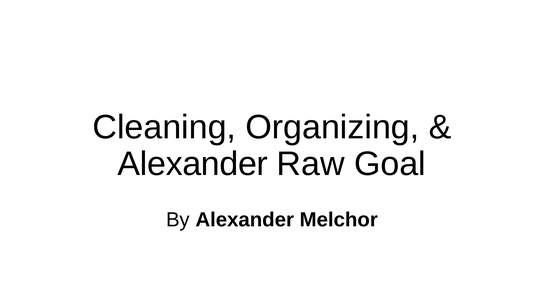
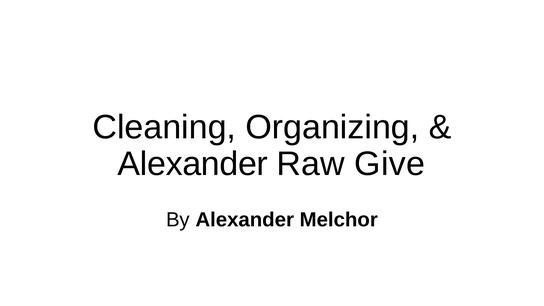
Goal: Goal -> Give (390, 164)
